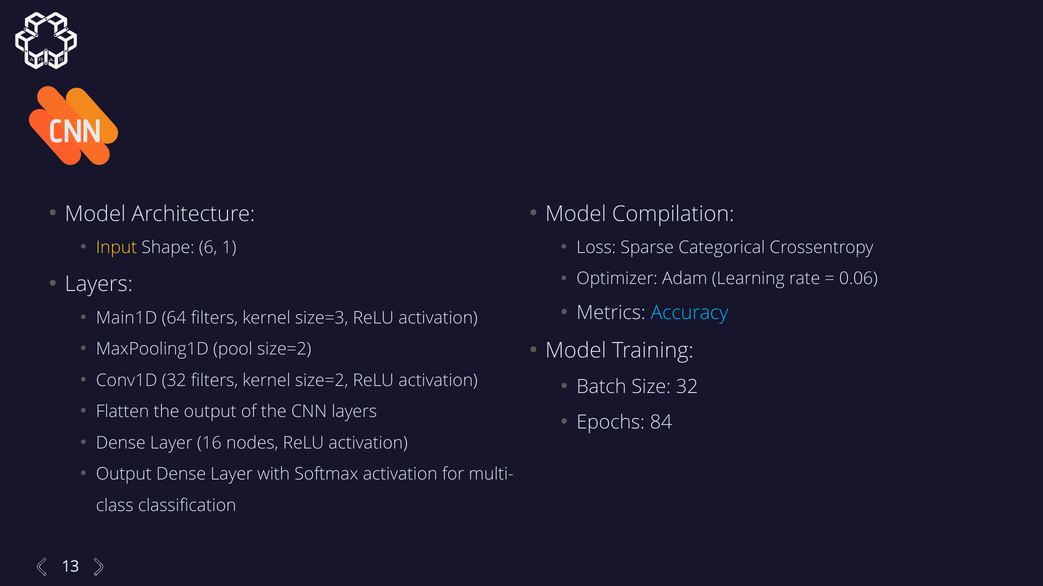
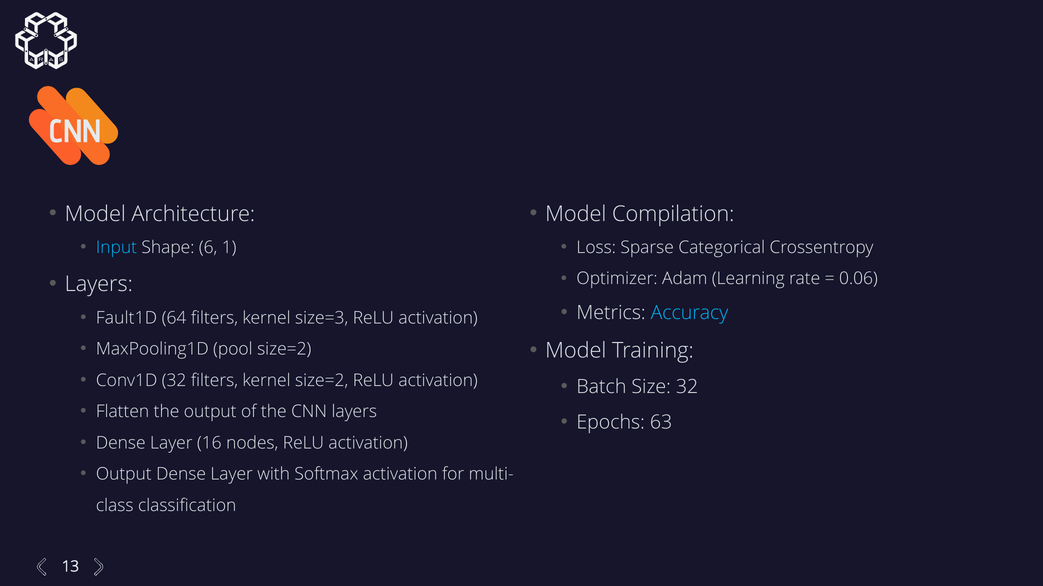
Input colour: yellow -> light blue (116, 248)
Main1D: Main1D -> Fault1D (127, 318)
84: 84 -> 63 (661, 423)
